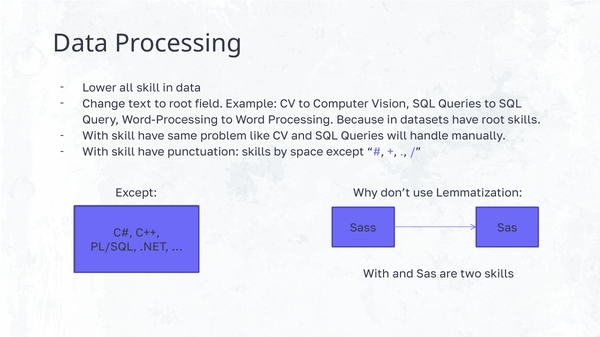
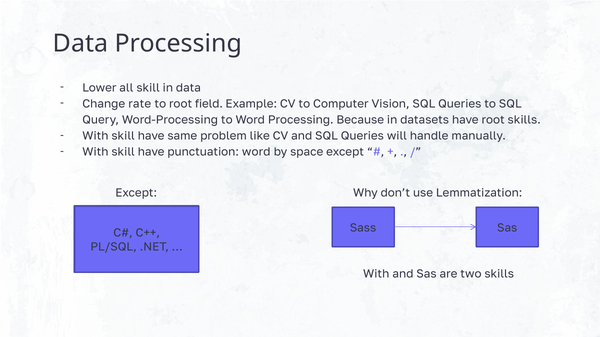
text: text -> rate (140, 104)
punctuation skills: skills -> word (256, 152)
